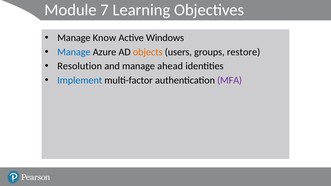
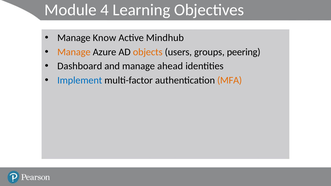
7: 7 -> 4 (105, 10)
Windows: Windows -> Mindhub (165, 38)
Manage colour: blue -> orange (74, 52)
restore: restore -> peering (244, 52)
Resolution: Resolution -> Dashboard (80, 66)
MFA colour: purple -> orange (230, 80)
